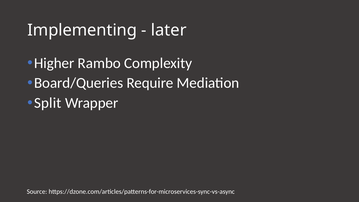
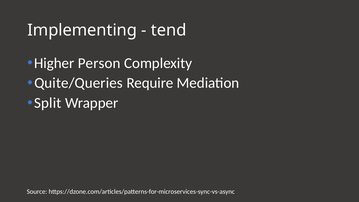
later: later -> tend (169, 30)
Rambo: Rambo -> Person (99, 63)
Board/Queries: Board/Queries -> Quite/Queries (79, 83)
